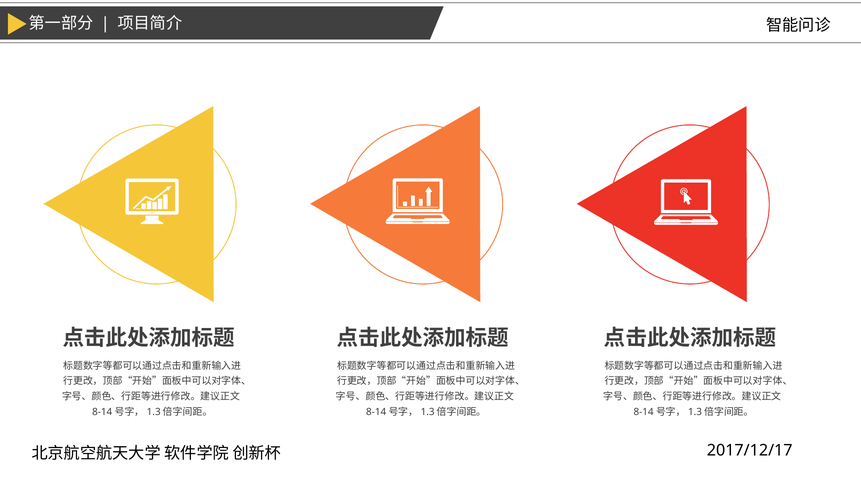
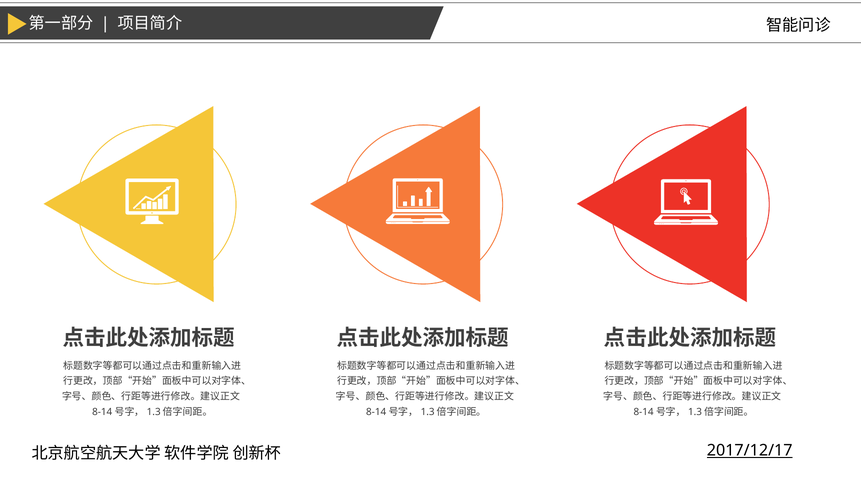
2017/12/17 underline: none -> present (750, 450)
